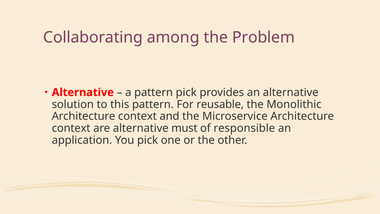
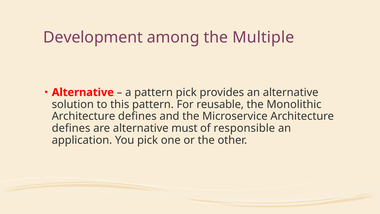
Collaborating: Collaborating -> Development (93, 37)
Problem: Problem -> Multiple (263, 37)
context: context -> defines (137, 116)
context: context -> defines (71, 128)
